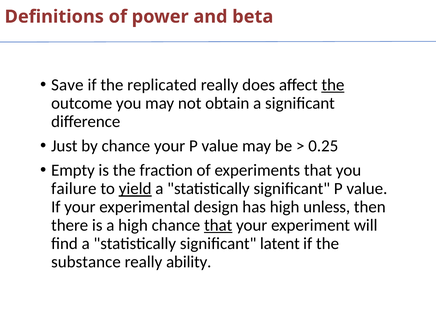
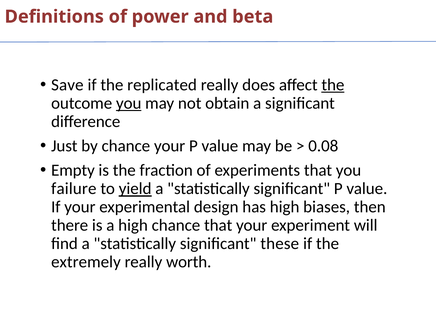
you underline: none -> present (129, 103)
0.25: 0.25 -> 0.08 (323, 146)
unless: unless -> biases (327, 207)
that underline: present -> none (218, 225)
latent: latent -> these (280, 244)
substance: substance -> extremely (86, 262)
ability: ability -> worth (189, 262)
